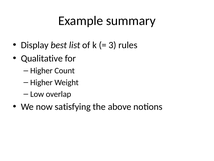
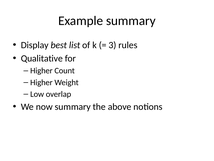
now satisfying: satisfying -> summary (73, 107)
